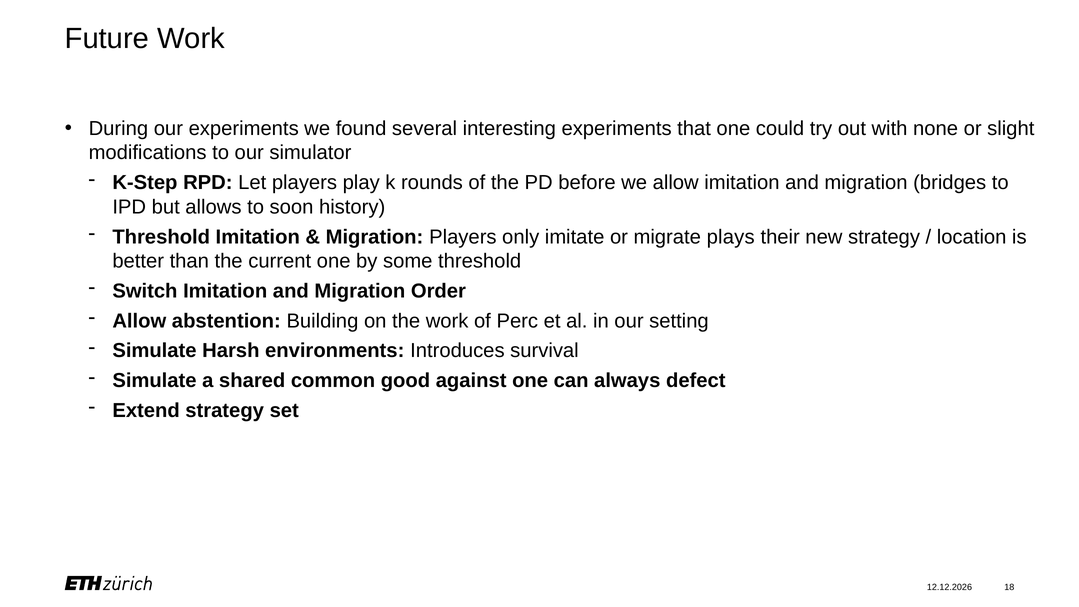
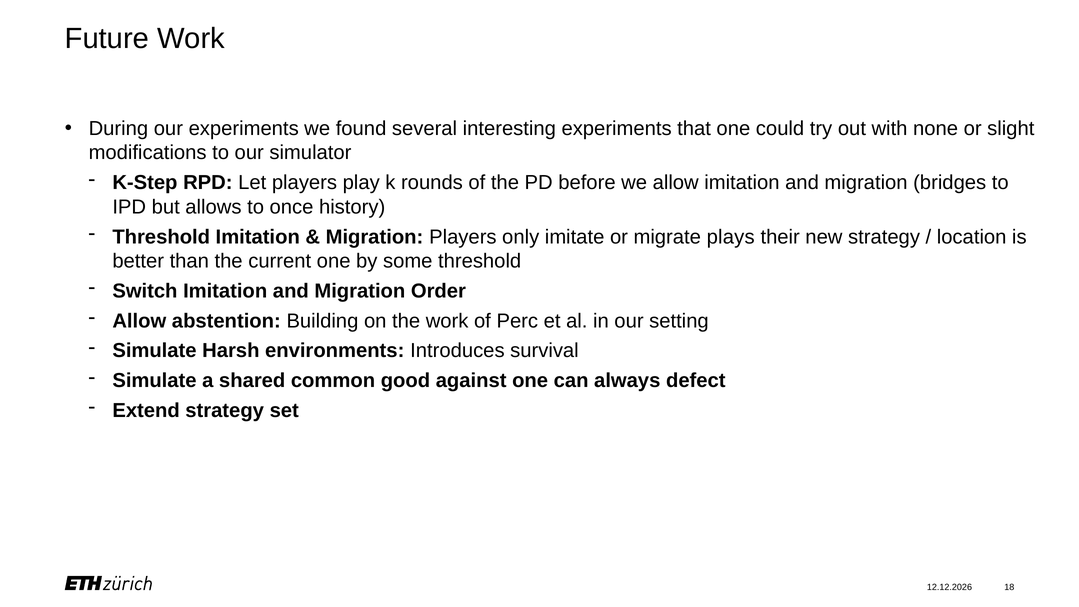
soon: soon -> once (292, 207)
